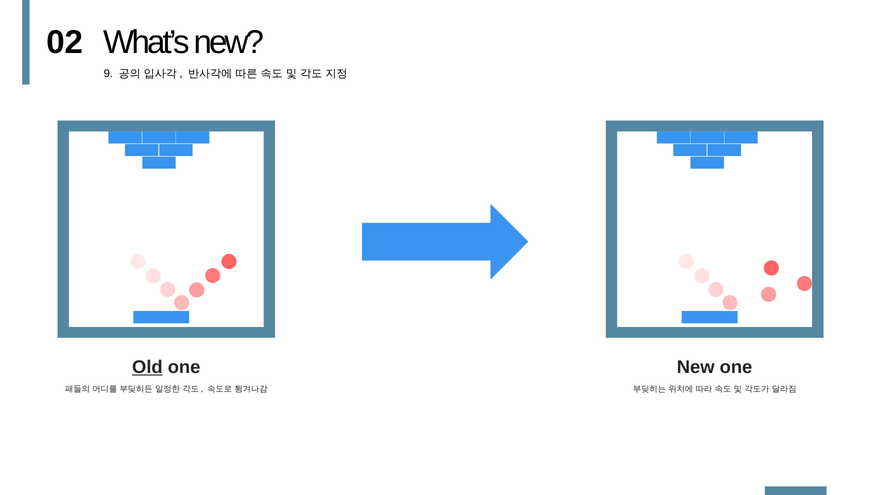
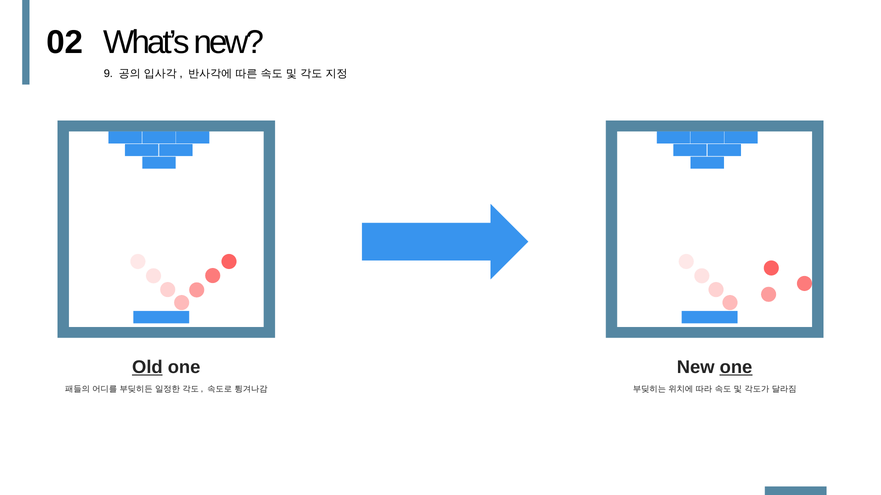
one underline: none -> present (736, 367)
